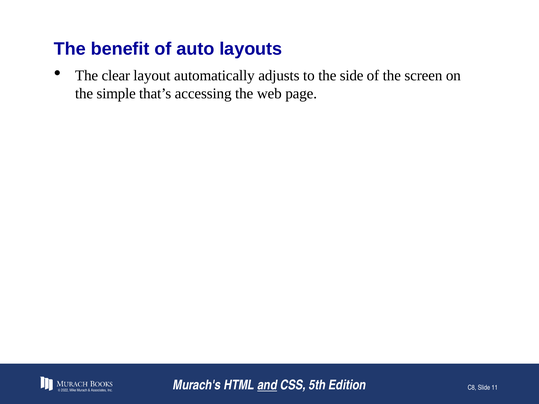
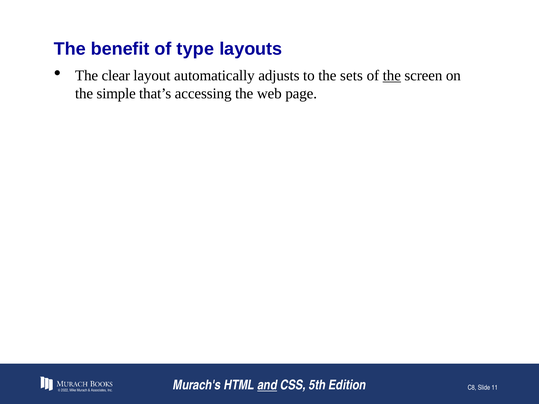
auto: auto -> type (195, 49)
side: side -> sets (351, 76)
the underline: none -> present (392, 76)
